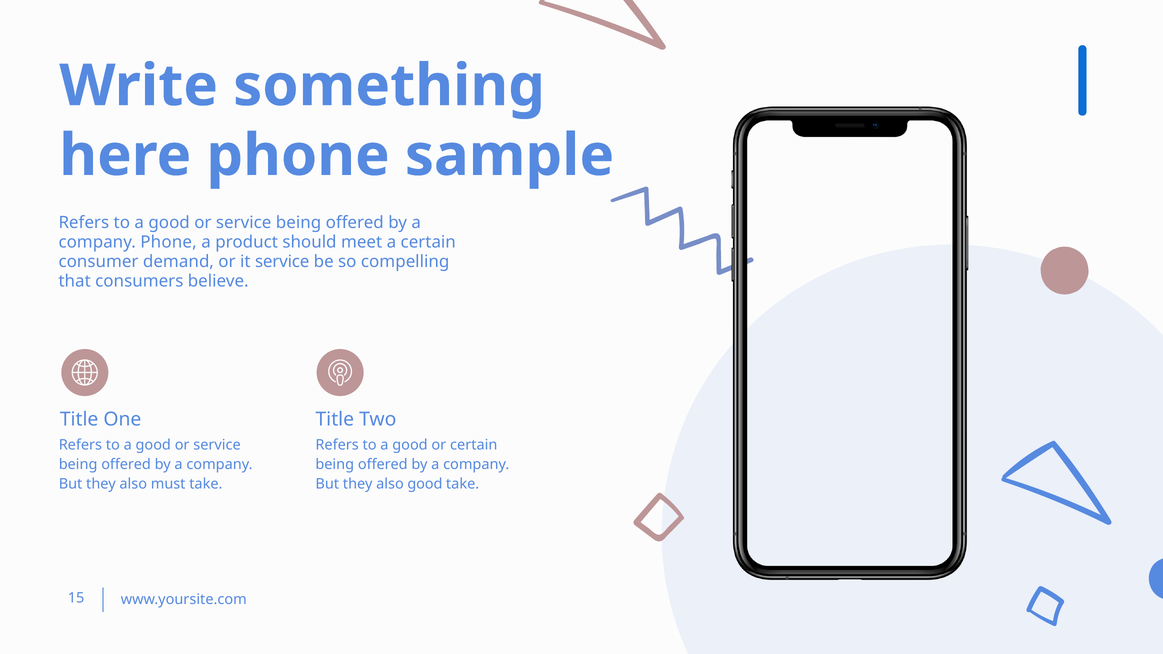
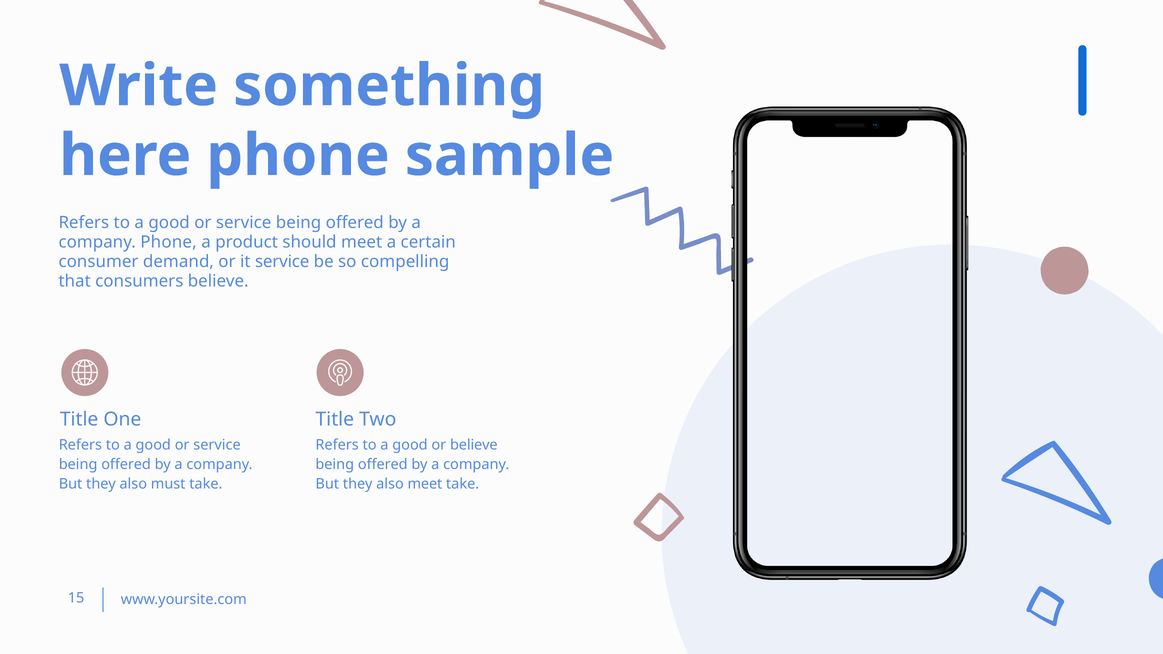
or certain: certain -> believe (474, 445)
also good: good -> meet (425, 484)
